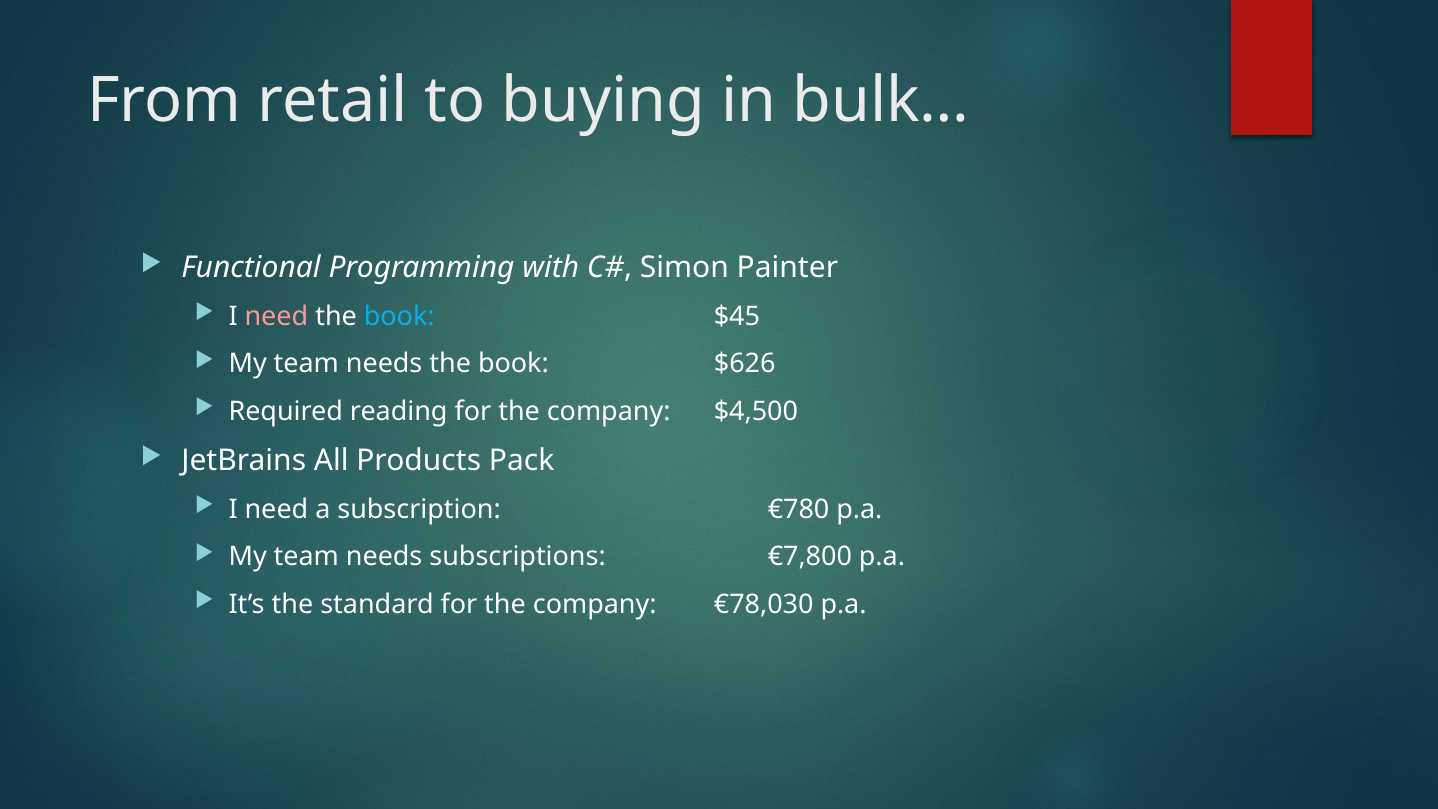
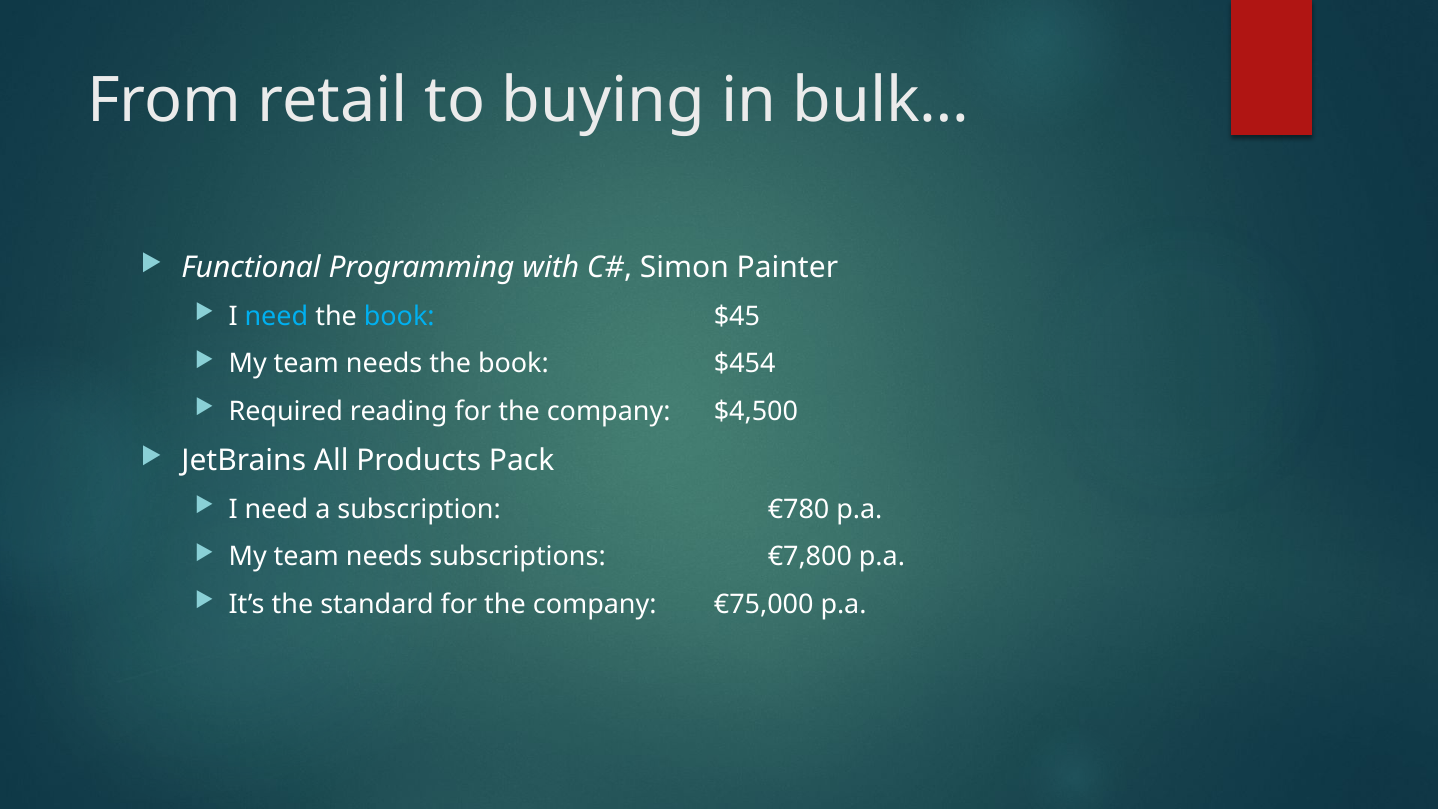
need colour: pink -> light blue (276, 317)
$626: $626 -> $454 (745, 364)
€78,030: €78,030 -> €75,000 (764, 604)
